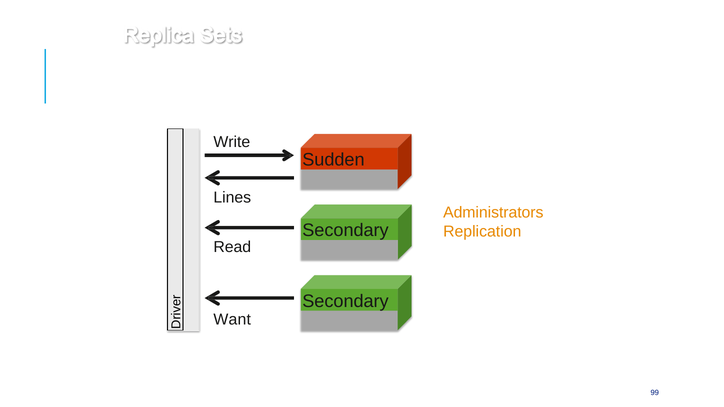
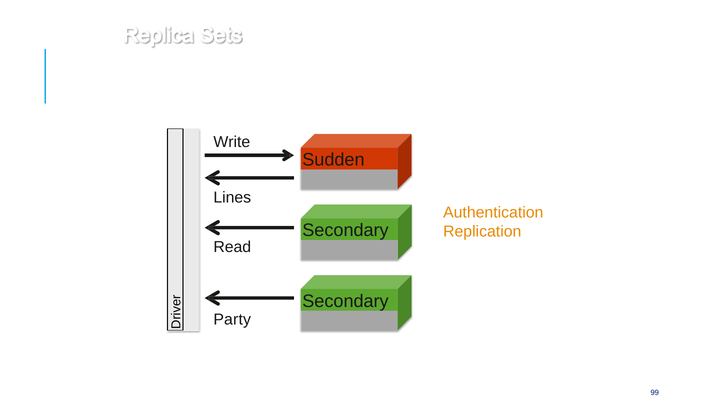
Administrators: Administrators -> Authentication (493, 213)
Want: Want -> Party (232, 320)
